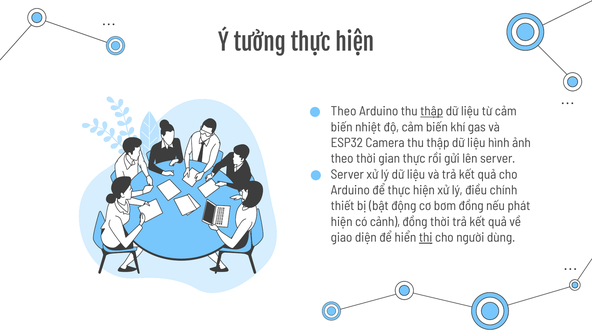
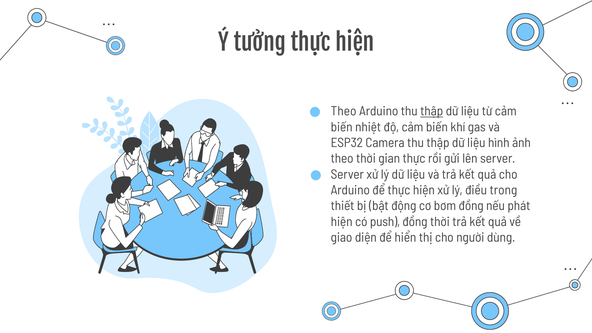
chính: chính -> trong (503, 190)
cảnh: cảnh -> push (385, 222)
thị underline: present -> none (426, 238)
